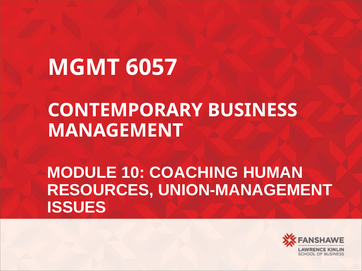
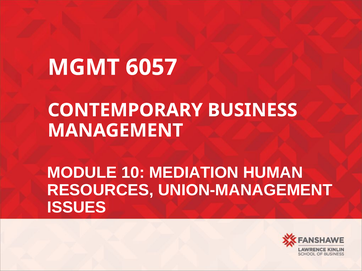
COACHING: COACHING -> MEDIATION (194, 173)
